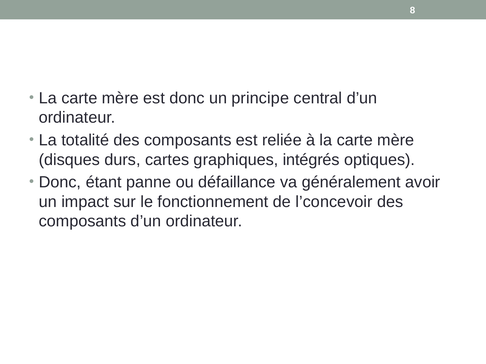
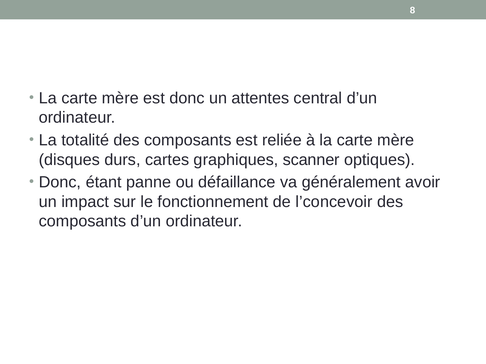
principe: principe -> attentes (260, 98)
intégrés: intégrés -> scanner (311, 160)
